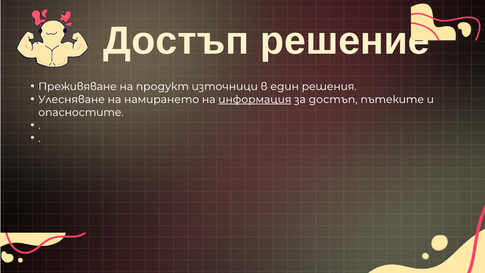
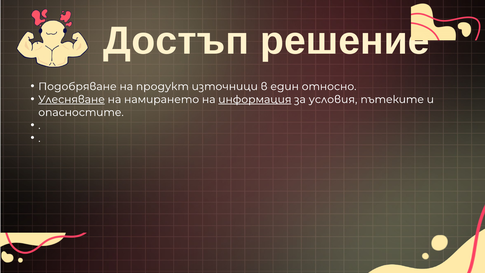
Преживяване: Преживяване -> Подобряване (77, 86)
решения: решения -> относно (329, 86)
Улесняване underline: none -> present (72, 99)
за достъп: достъп -> условия (333, 99)
